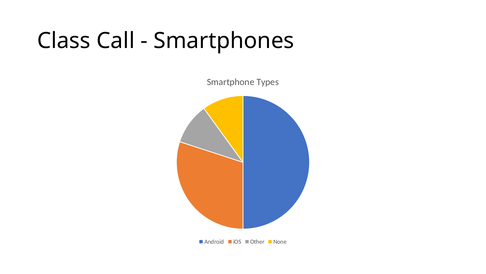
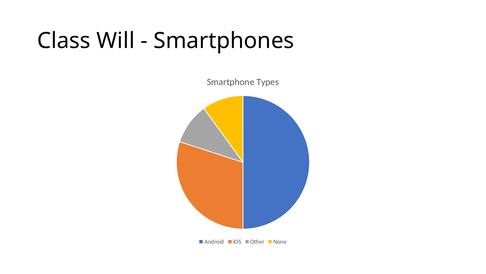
Call: Call -> Will (116, 41)
